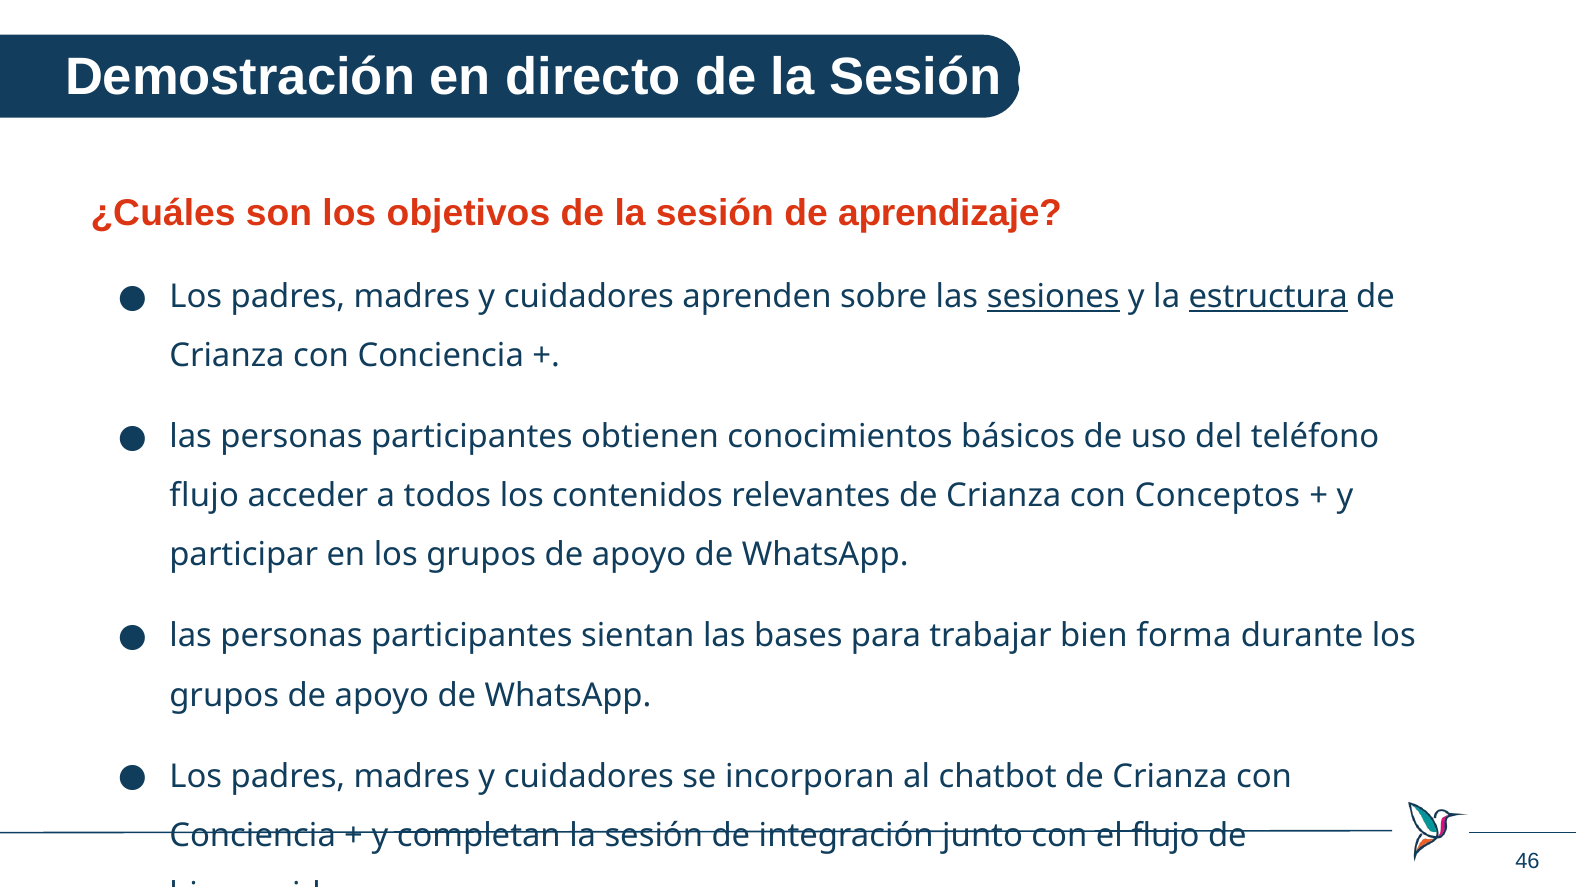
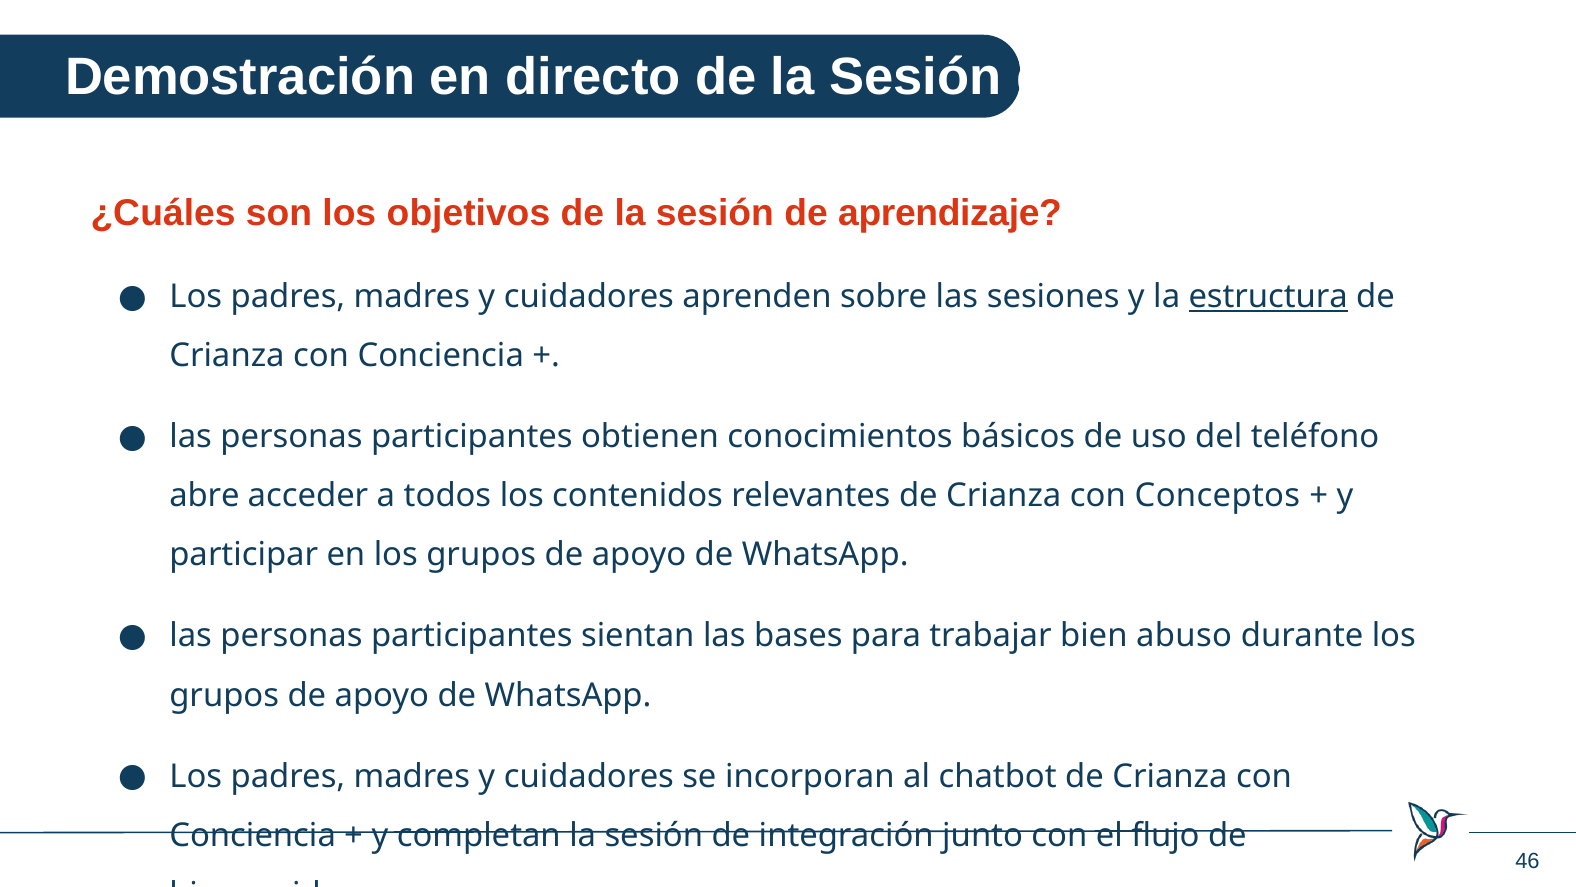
sesiones underline: present -> none (1053, 297)
flujo: flujo -> abre (204, 496)
forma: forma -> abuso (1184, 636)
